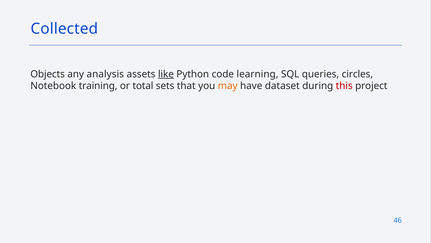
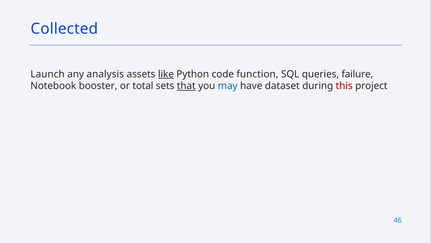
Objects: Objects -> Launch (48, 74)
learning: learning -> function (257, 74)
circles: circles -> failure (357, 74)
training: training -> booster (98, 86)
that underline: none -> present (186, 86)
may colour: orange -> blue (228, 86)
